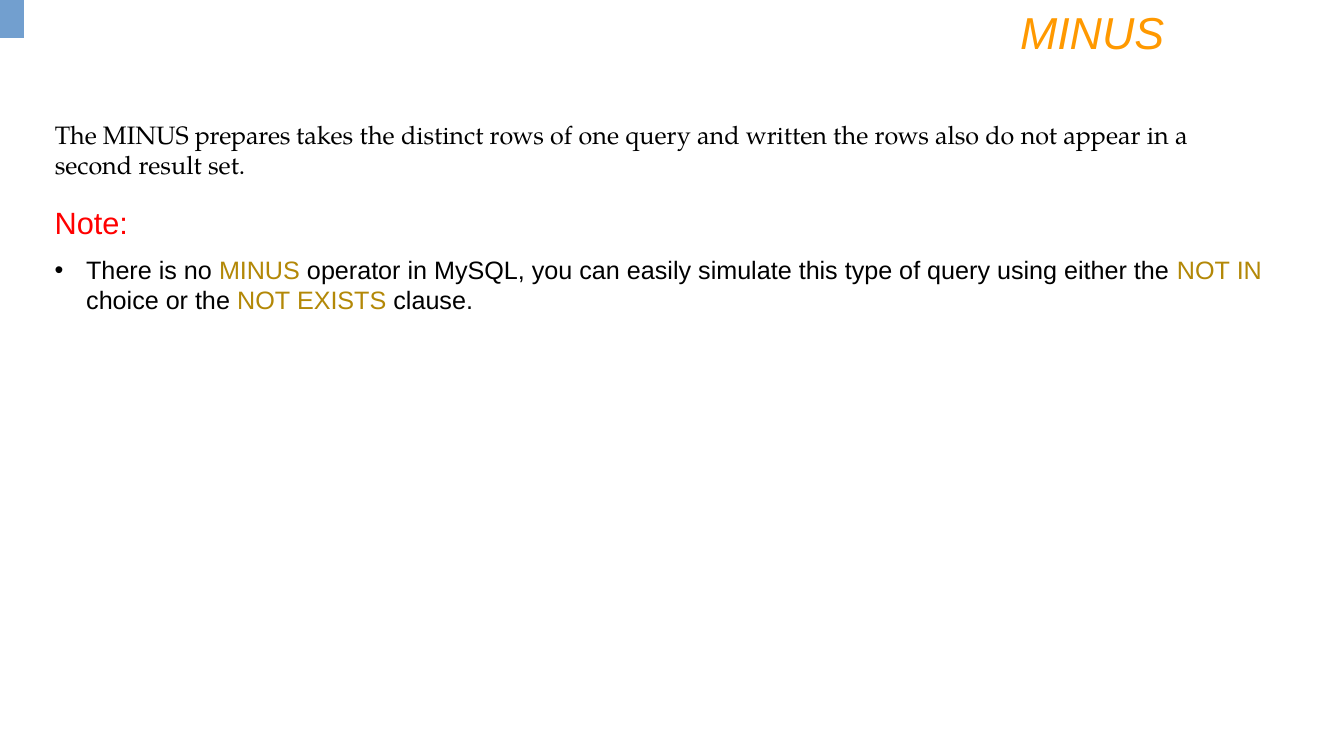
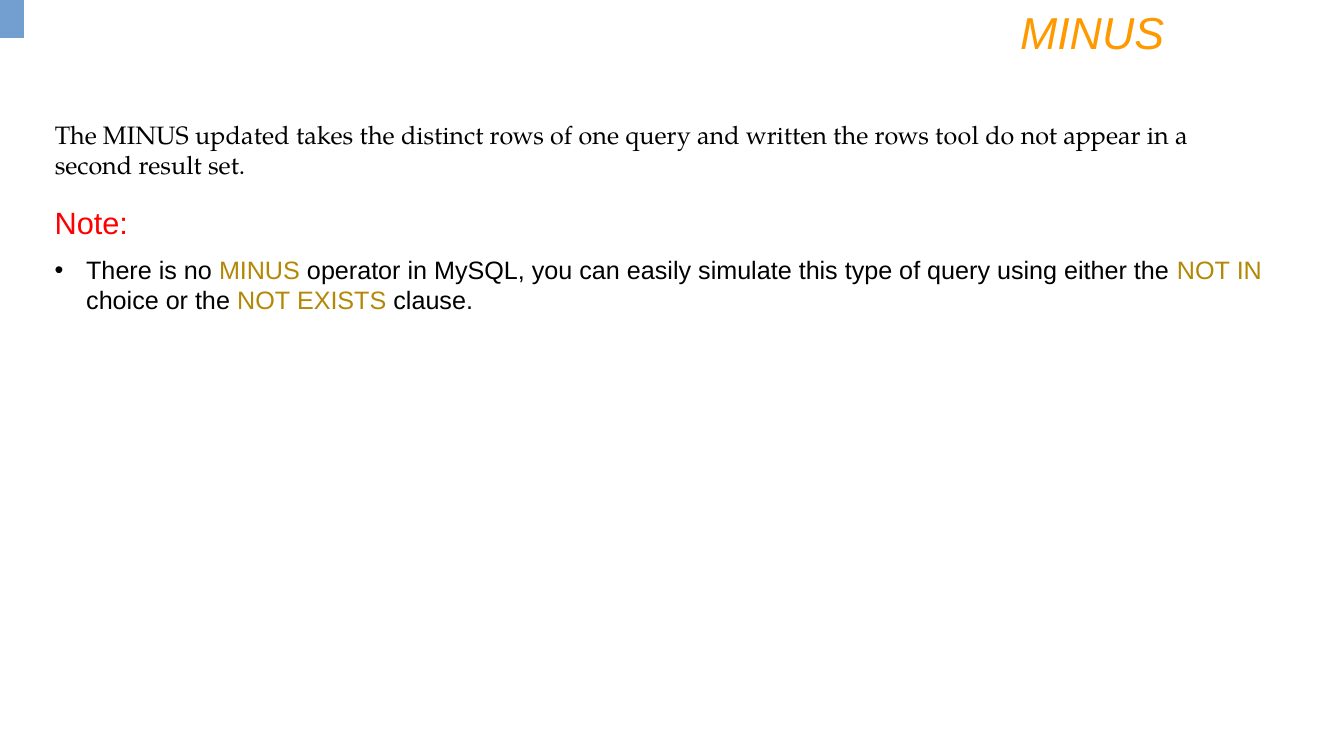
prepares: prepares -> updated (242, 136)
also: also -> tool (957, 136)
